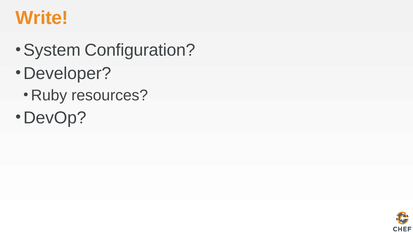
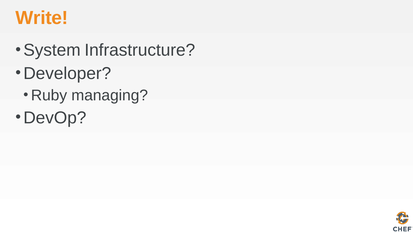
Configuration: Configuration -> Infrastructure (140, 50)
resources: resources -> managing (110, 96)
